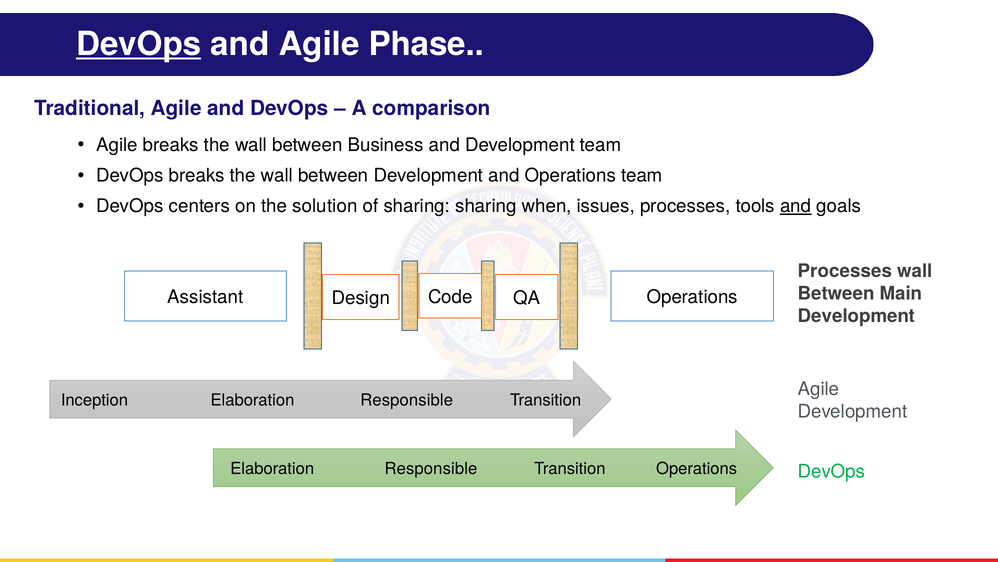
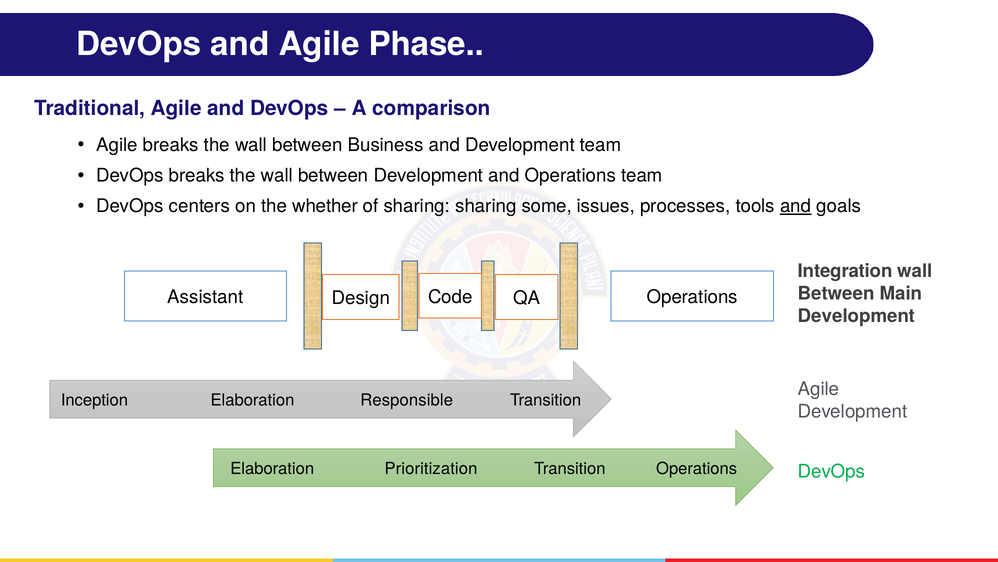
DevOps underline: present -> none (139, 44)
solution: solution -> whether (325, 206)
when: when -> some (547, 206)
Processes: Processes -> Integration (845, 271)
Responsible: Responsible -> Prioritization (431, 468)
